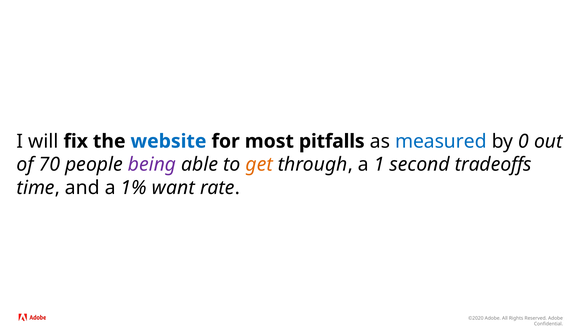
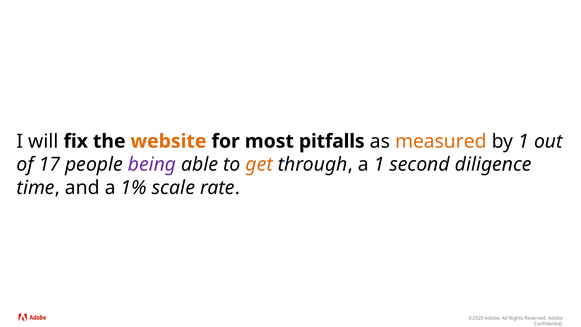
website colour: blue -> orange (168, 141)
measured colour: blue -> orange (441, 141)
by 0: 0 -> 1 (524, 141)
70: 70 -> 17 (49, 165)
tradeoffs: tradeoffs -> diligence (493, 165)
want: want -> scale (173, 188)
